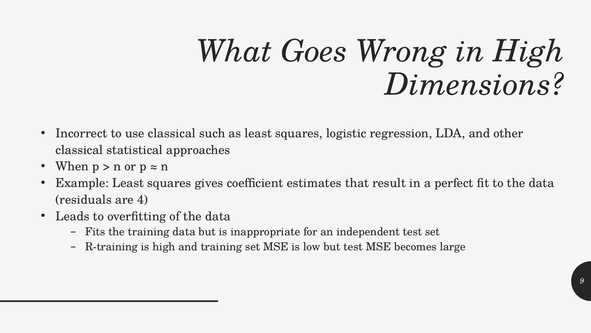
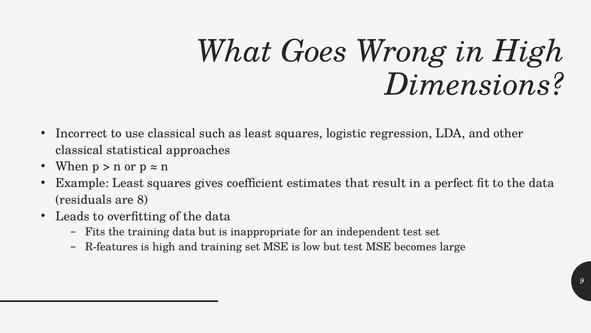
4: 4 -> 8 (143, 199)
R-training: R-training -> R-features (112, 246)
